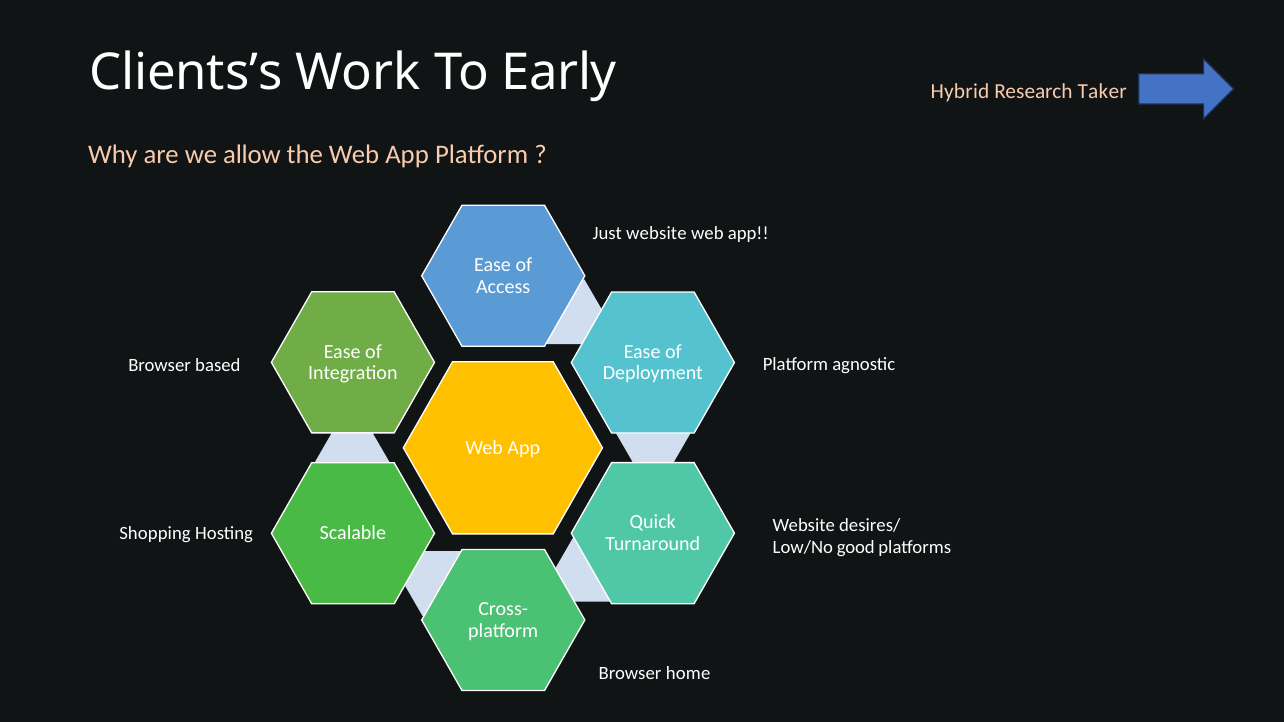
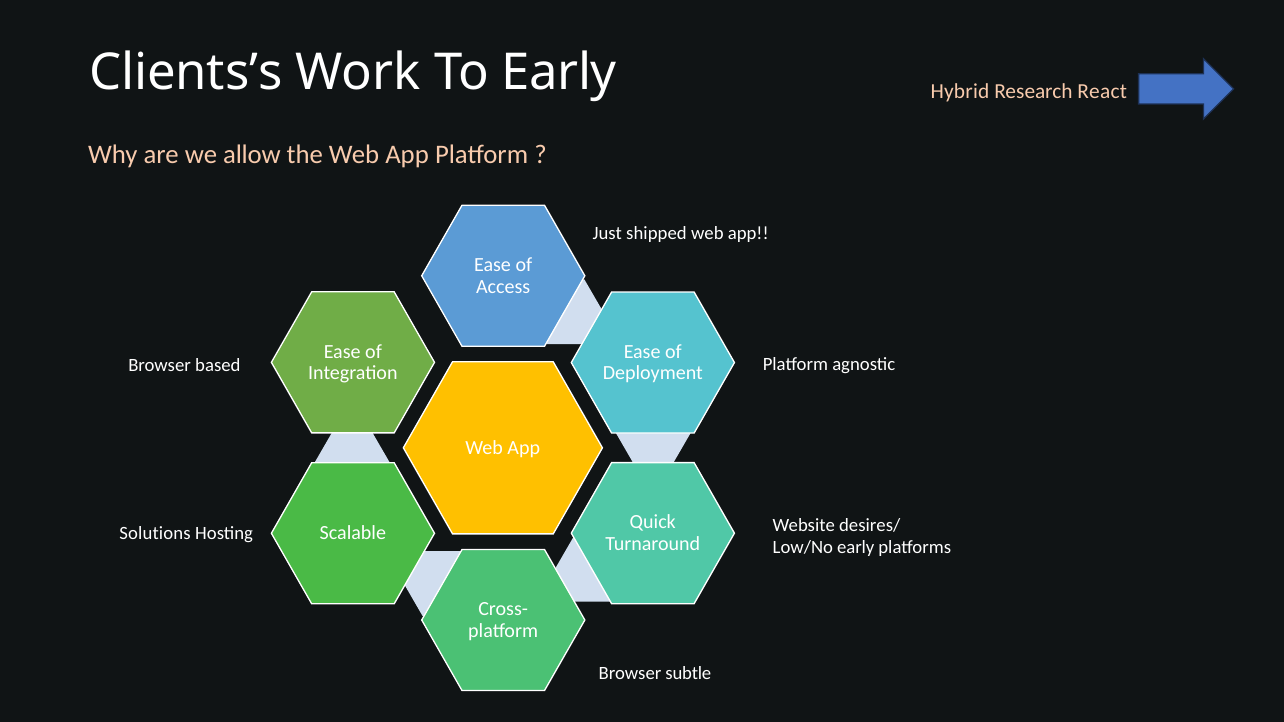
Taker: Taker -> React (1102, 91)
Just website: website -> shipped (656, 233)
Shopping: Shopping -> Solutions (155, 534)
Low/No good: good -> early (856, 548)
home: home -> subtle (688, 673)
